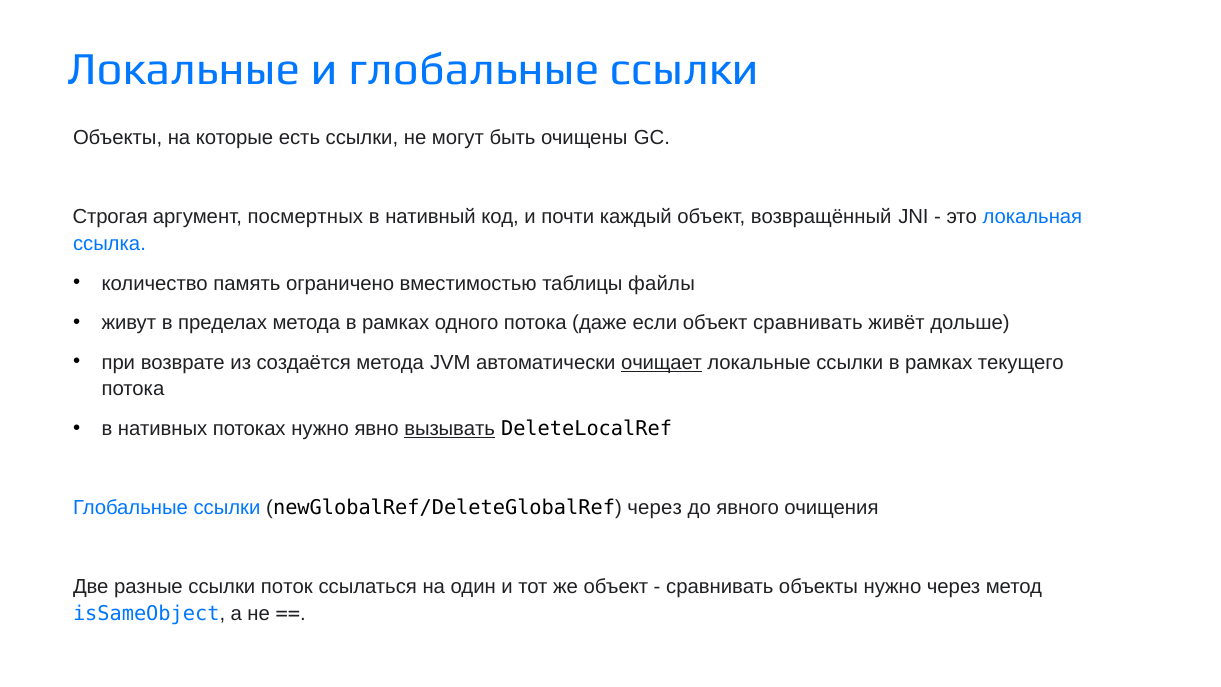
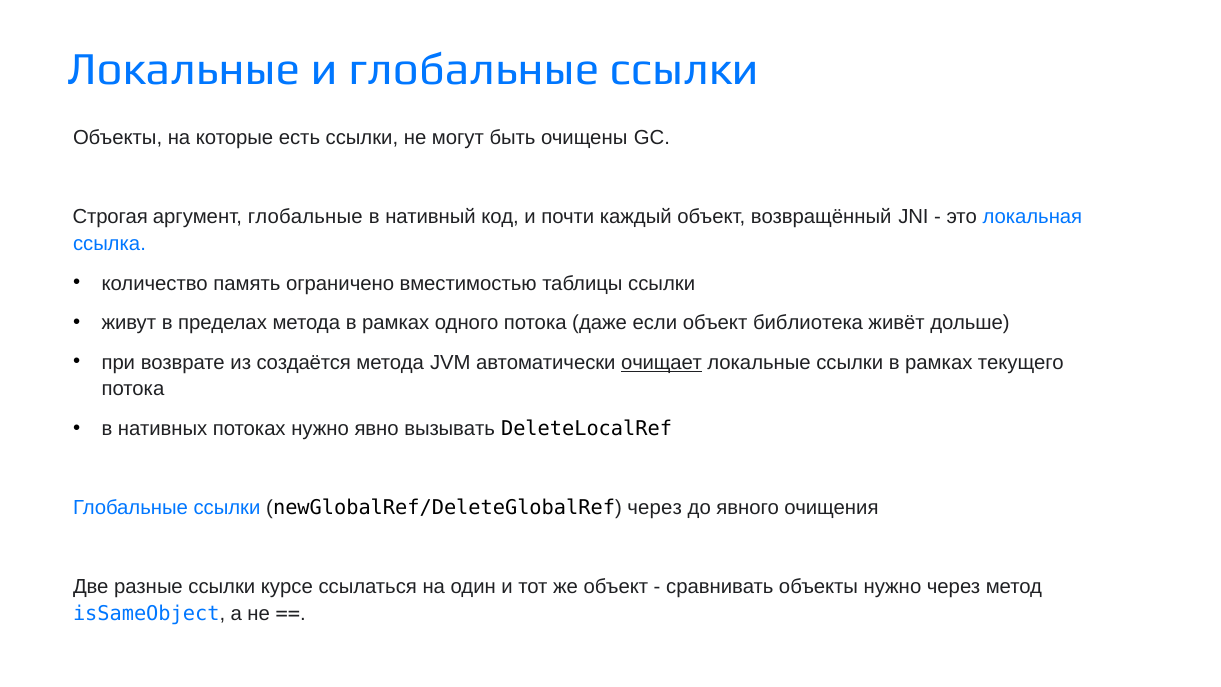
аргумент посмертных: посмертных -> глобальные (305, 217)
таблицы файлы: файлы -> ссылки (662, 283)
объект сравнивать: сравнивать -> библиотека (808, 323)
вызывать underline: present -> none (450, 429)
поток: поток -> курсе (287, 587)
